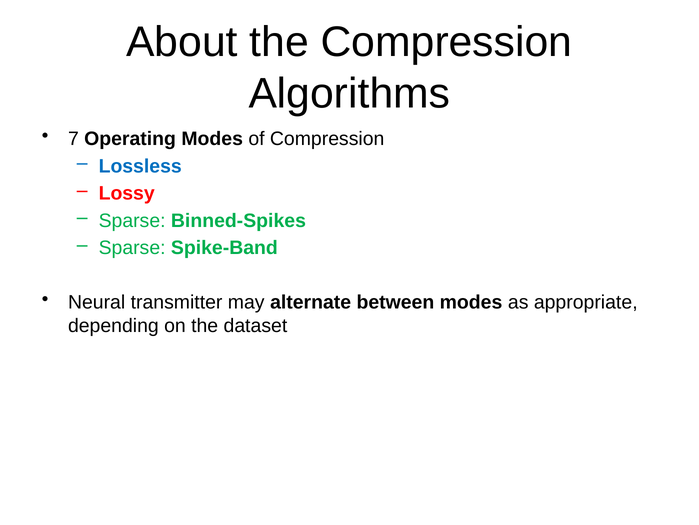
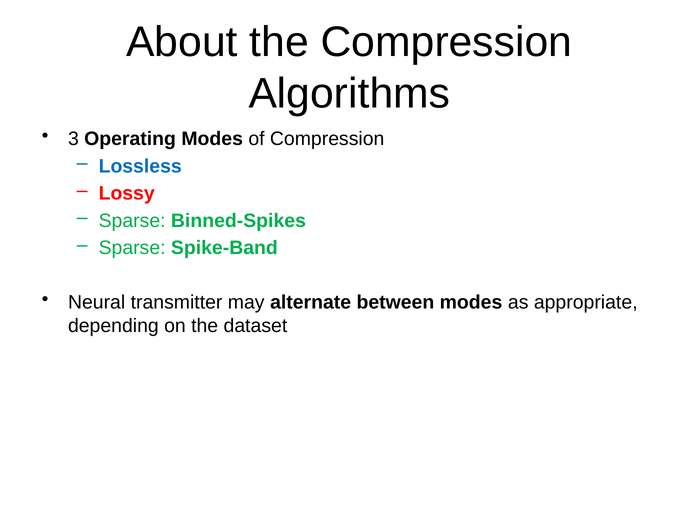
7: 7 -> 3 (73, 139)
